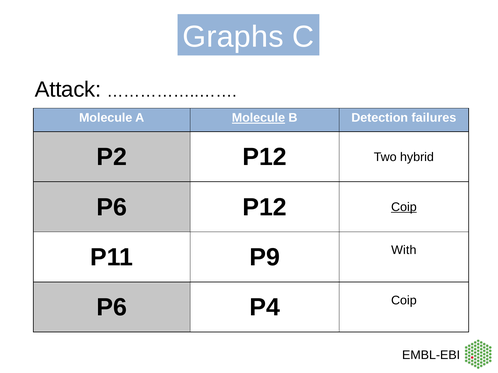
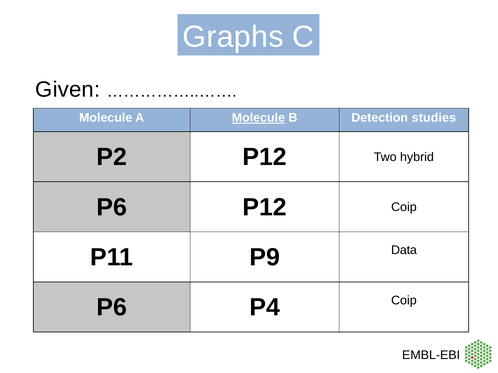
Attack: Attack -> Given (68, 90)
failures: failures -> studies (434, 118)
Coip underline: present -> none (404, 207)
With: With -> Data (404, 250)
